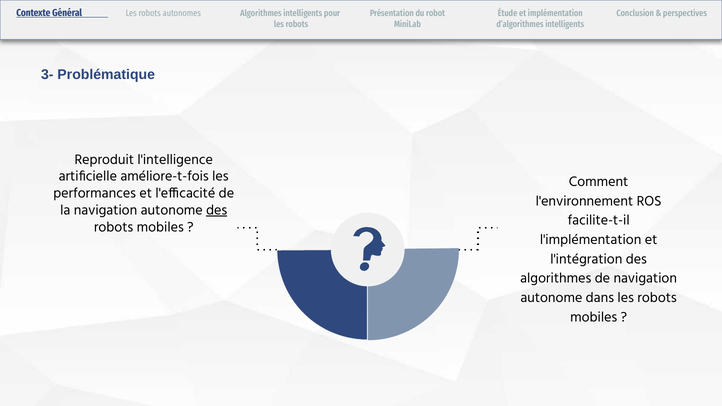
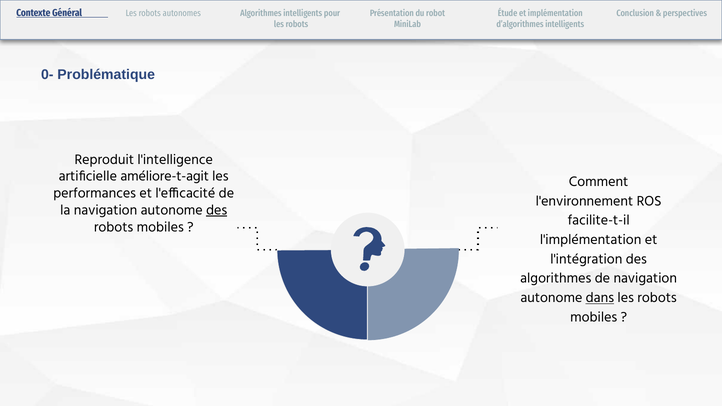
3-: 3- -> 0- (47, 75)
améliore-t-fois: améliore-t-fois -> améliore-t-agit (165, 176)
dans underline: none -> present (600, 298)
